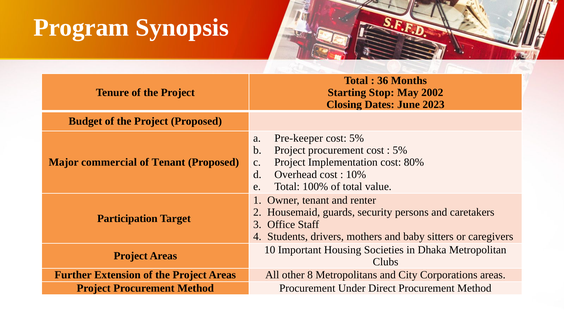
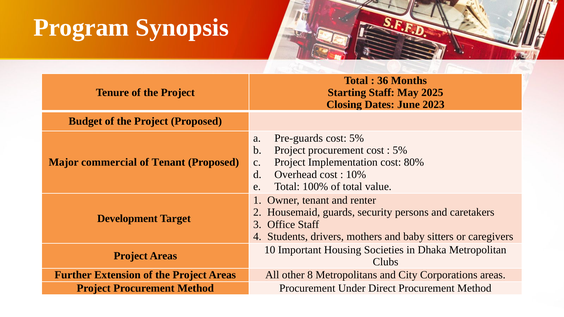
Starting Stop: Stop -> Staff (382, 93)
2002: 2002 -> 2025 (432, 93)
Pre-keeper: Pre-keeper -> Pre-guards (299, 138)
Participation: Participation -> Development (127, 219)
